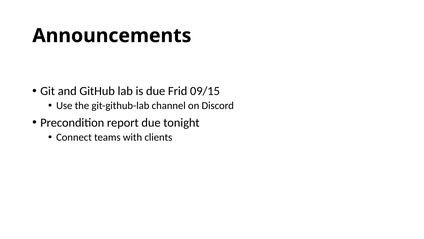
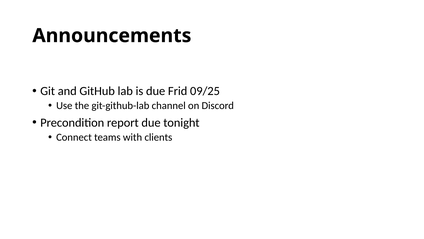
09/15: 09/15 -> 09/25 (205, 91)
